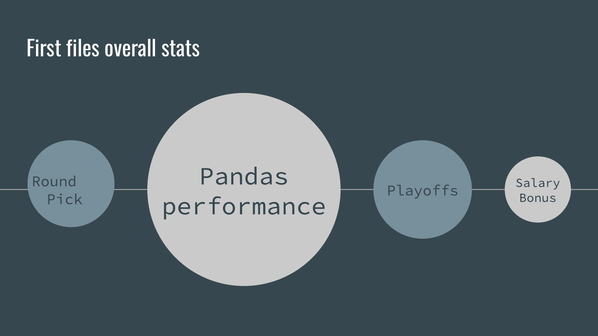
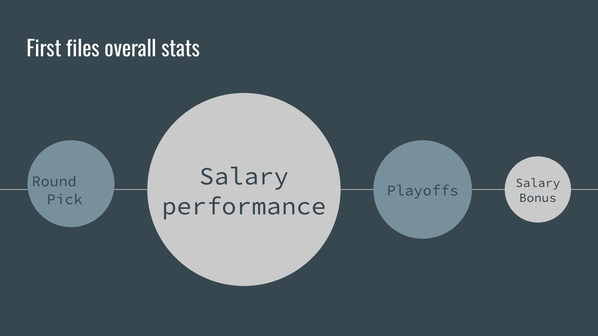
Pandas: Pandas -> Salary (244, 176)
